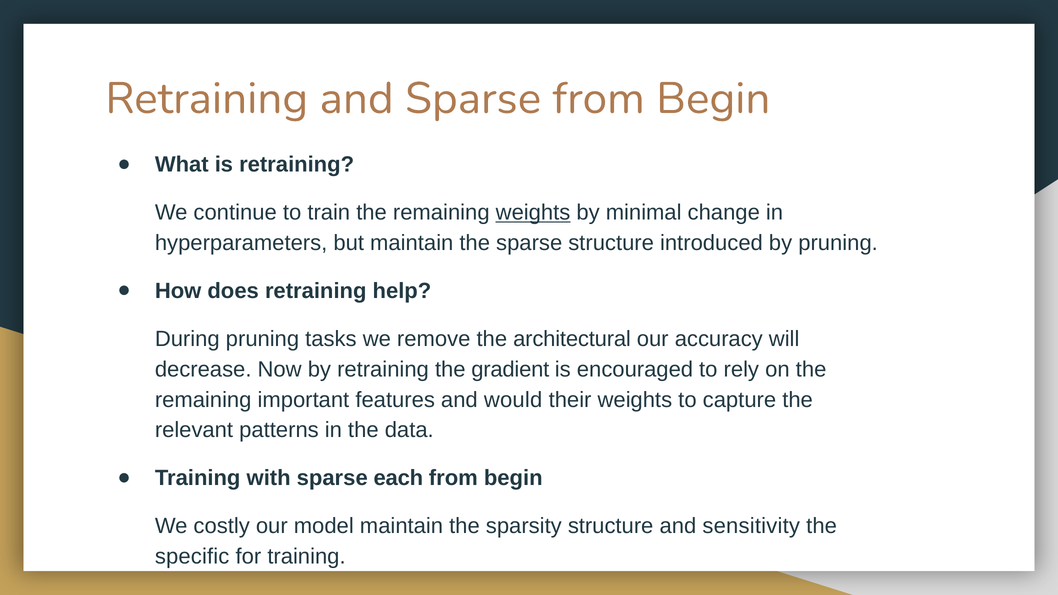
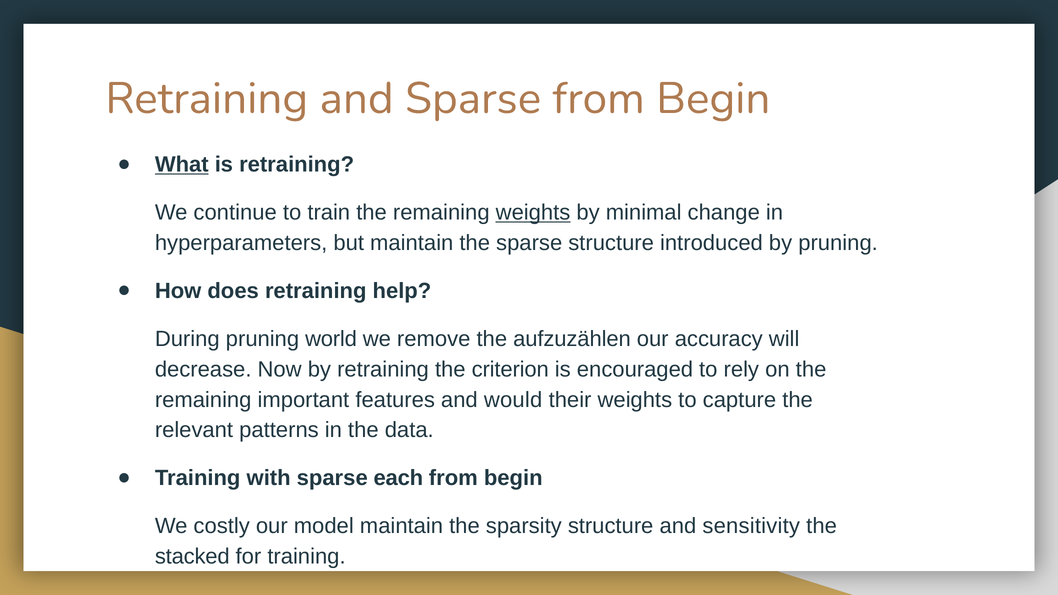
What underline: none -> present (182, 165)
tasks: tasks -> world (331, 339)
architectural: architectural -> aufzuzählen (572, 339)
gradient: gradient -> criterion (510, 369)
specific: specific -> stacked (192, 557)
